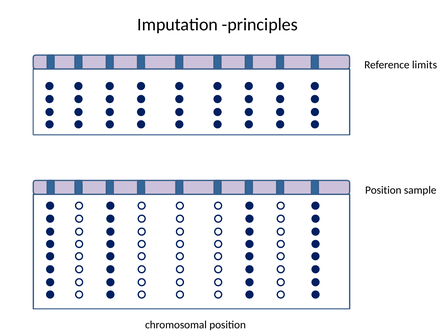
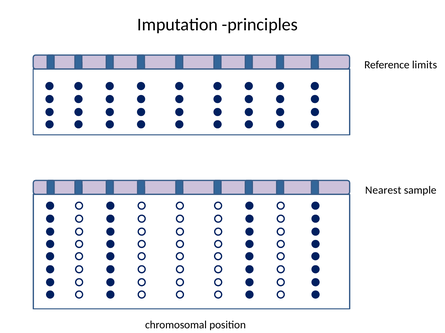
Position: Position -> Nearest (383, 190)
